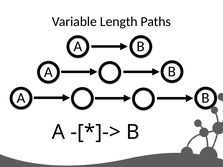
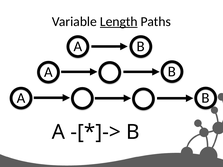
Length underline: none -> present (119, 22)
